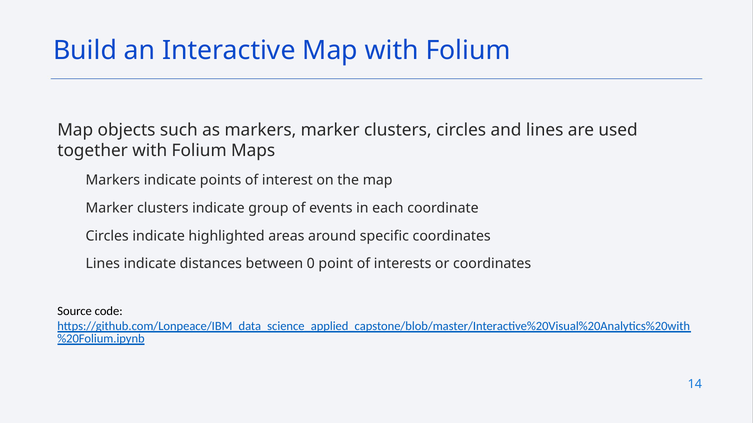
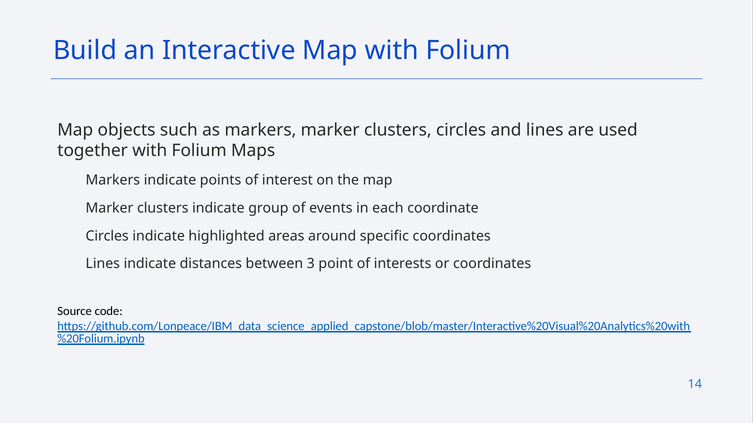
0: 0 -> 3 (311, 264)
